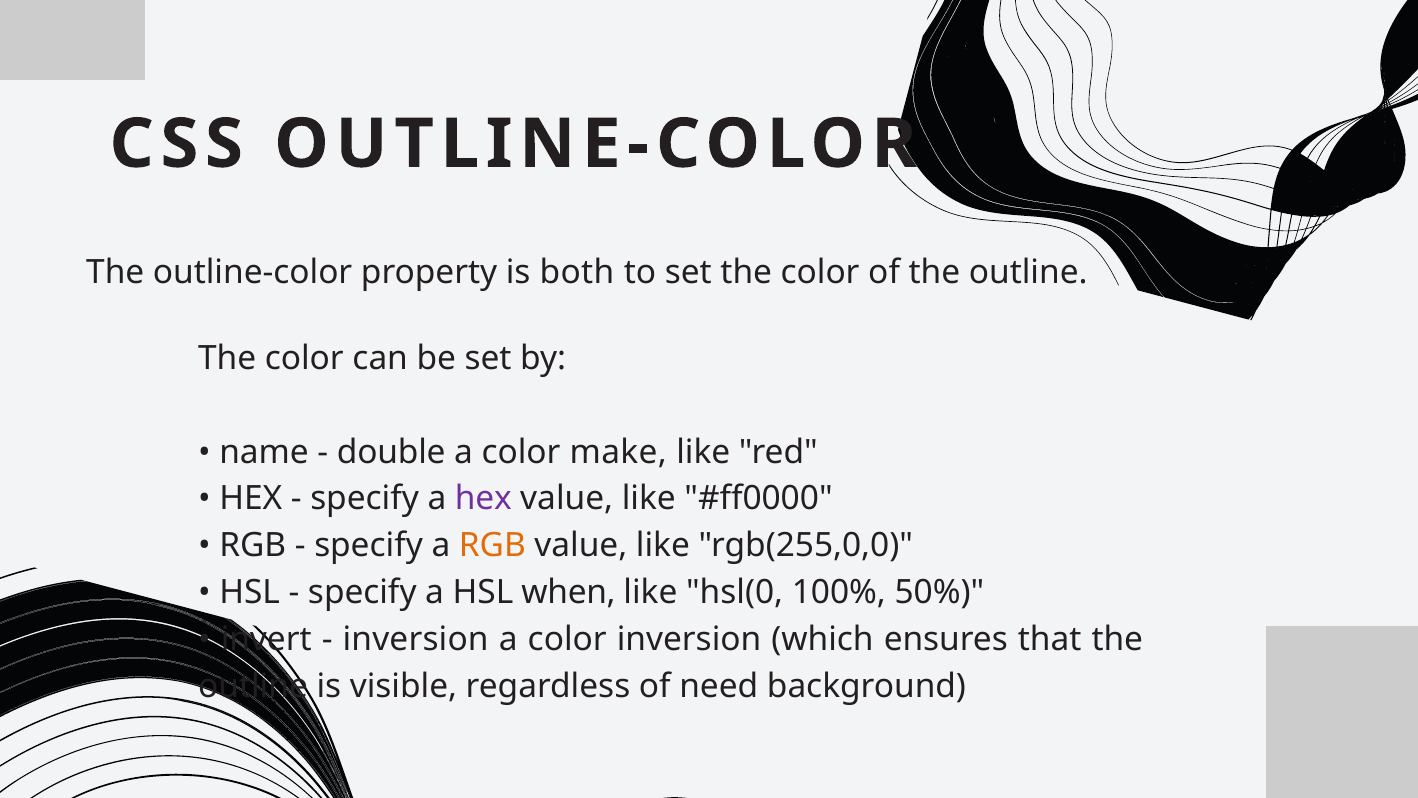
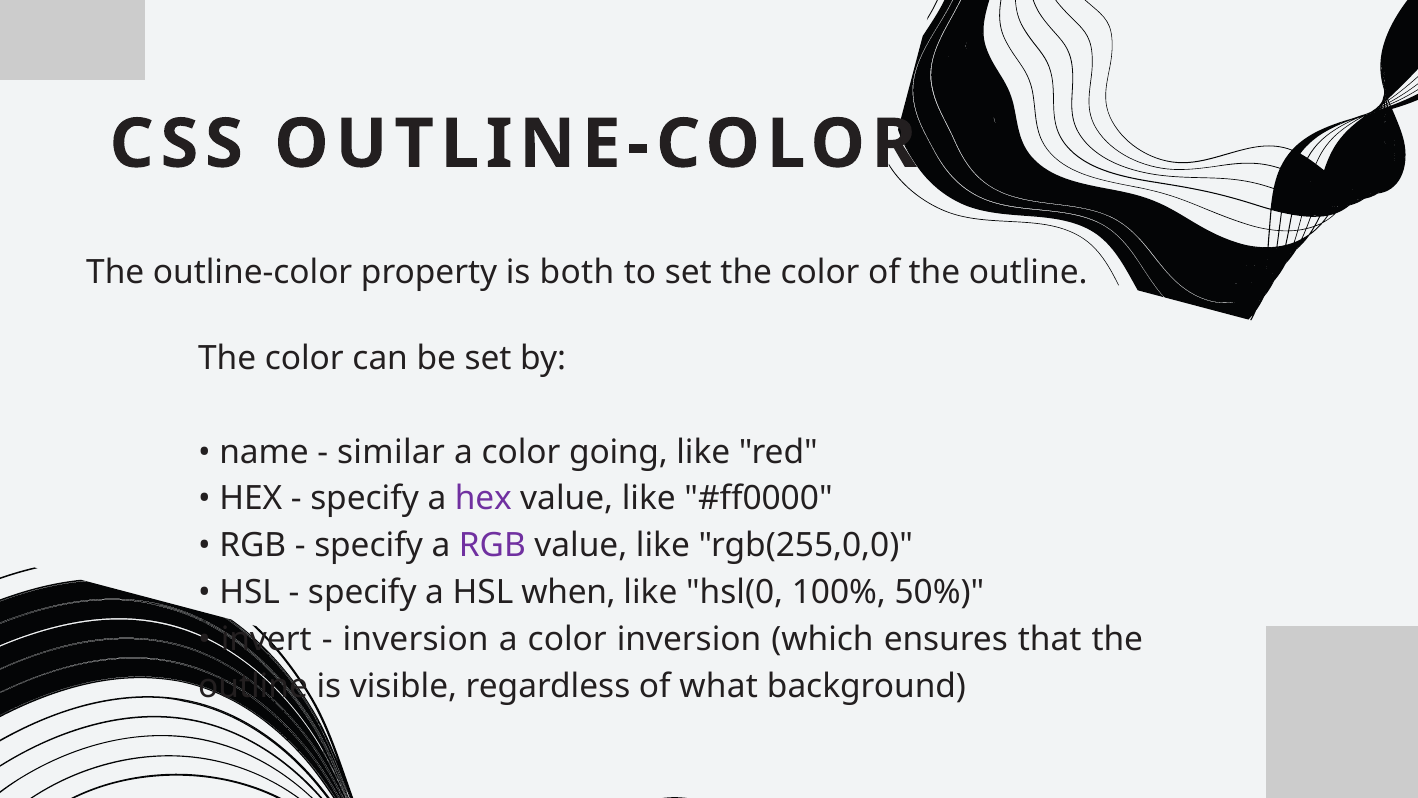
double: double -> similar (391, 452)
make: make -> going (618, 452)
RGB colour: orange -> purple (492, 546)
need: need -> what (719, 686)
